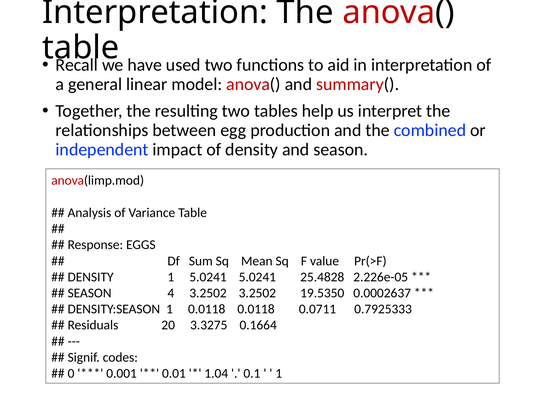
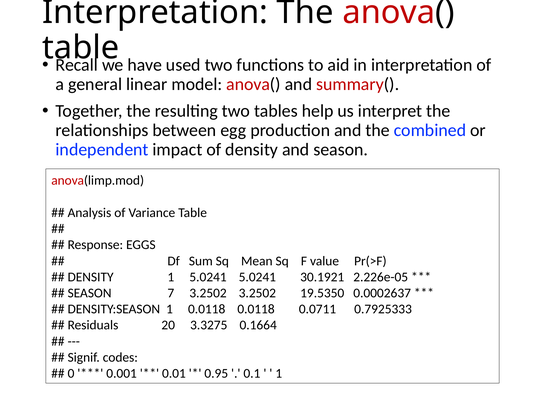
25.4828: 25.4828 -> 30.1921 (322, 277)
4: 4 -> 7 (171, 293)
1.04: 1.04 -> 0.95 (216, 373)
